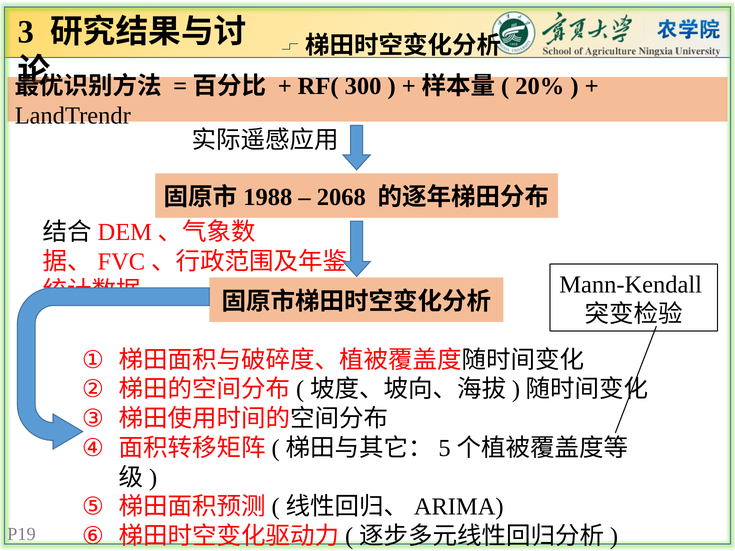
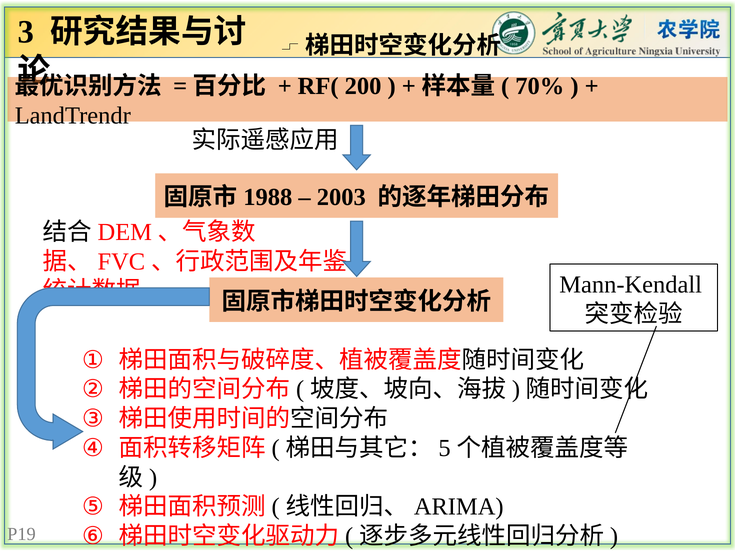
300: 300 -> 200 (363, 86)
20%: 20% -> 70% (540, 86)
2068: 2068 -> 2003 (341, 197)
